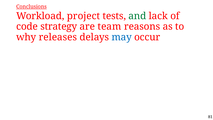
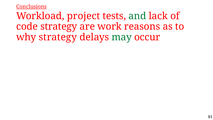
team: team -> work (110, 27)
why releases: releases -> strategy (58, 37)
may colour: blue -> green (122, 37)
